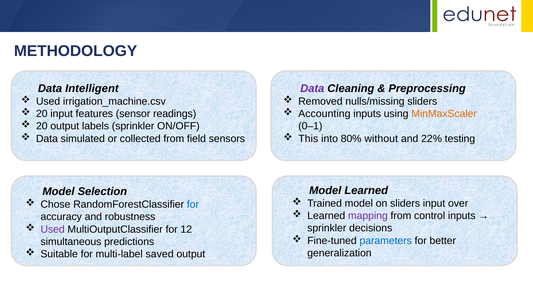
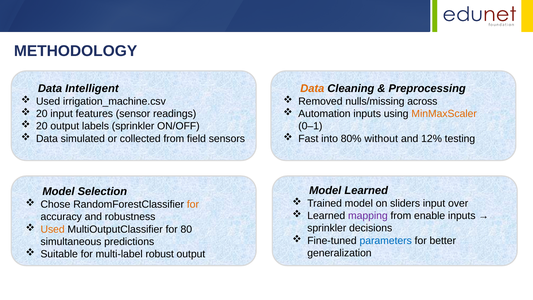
Data colour: purple -> orange (312, 88)
nulls/missing sliders: sliders -> across (422, 101)
Accounting: Accounting -> Automation (324, 114)
This: This -> Fast (308, 139)
22%: 22% -> 12% (432, 139)
for colour: blue -> orange (193, 204)
control: control -> enable (430, 216)
Used colour: purple -> orange (53, 229)
12: 12 -> 80 (186, 229)
saved: saved -> robust (160, 254)
